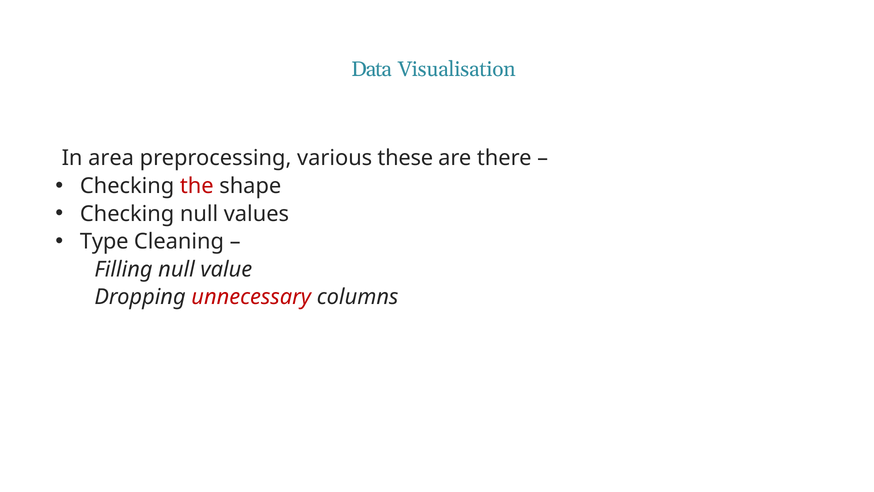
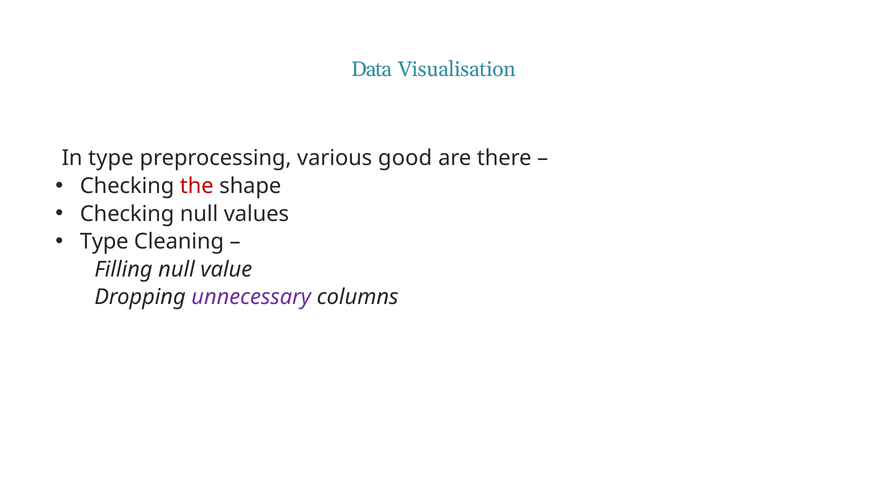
In area: area -> type (111, 158)
these: these -> good (405, 158)
unnecessary colour: red -> purple (251, 297)
